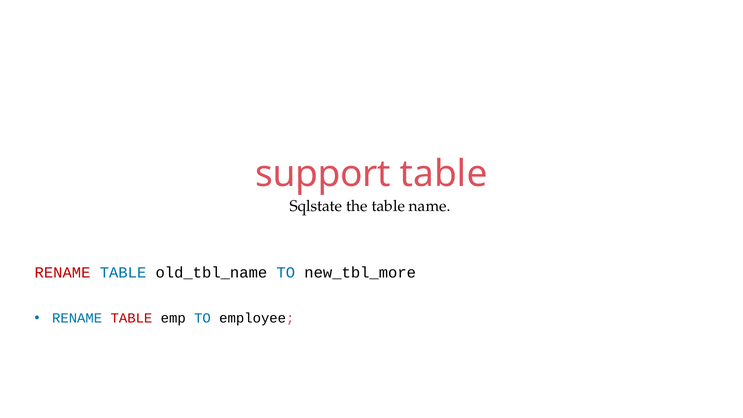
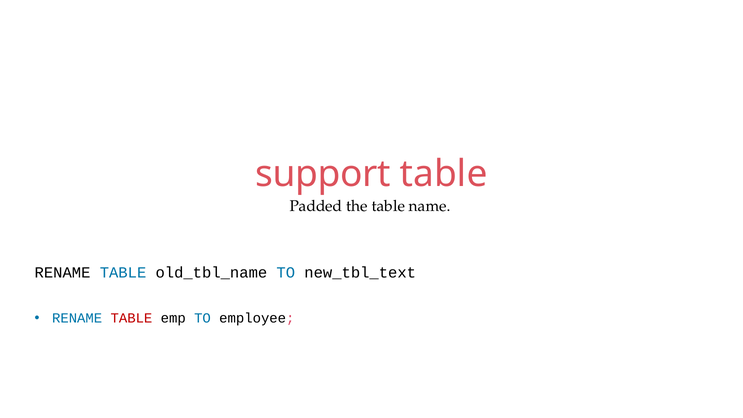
Sqlstate: Sqlstate -> Padded (316, 206)
RENAME colour: red -> black (63, 272)
new_tbl_more: new_tbl_more -> new_tbl_text (360, 272)
